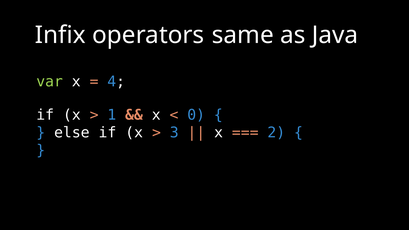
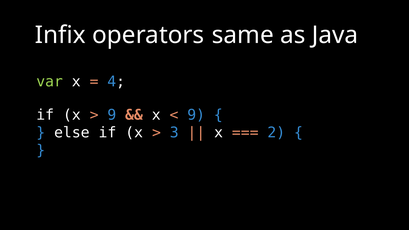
1: 1 -> 9 (112, 115)
0: 0 -> 9 (196, 115)
